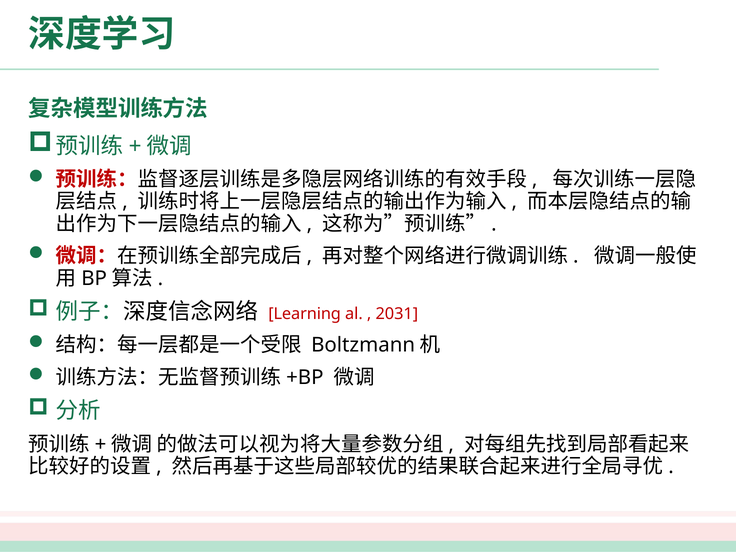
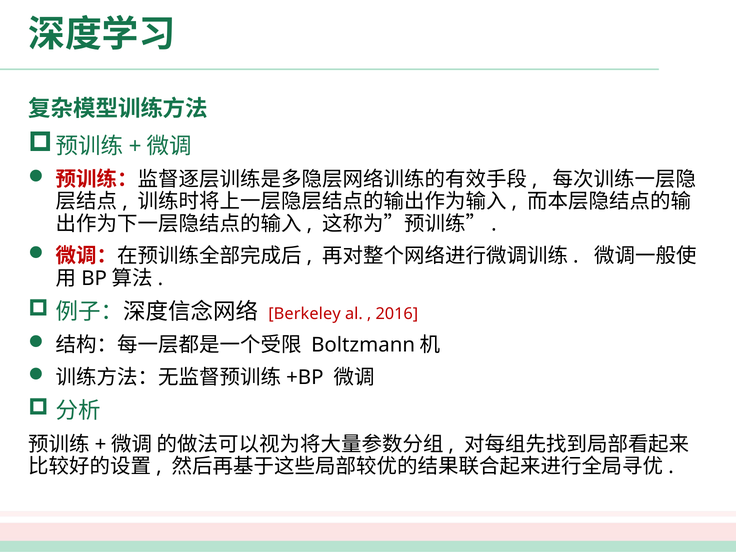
Learning: Learning -> Berkeley (304, 314)
2031: 2031 -> 2016 (397, 314)
